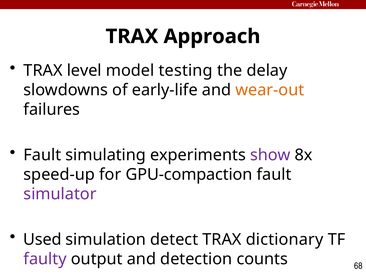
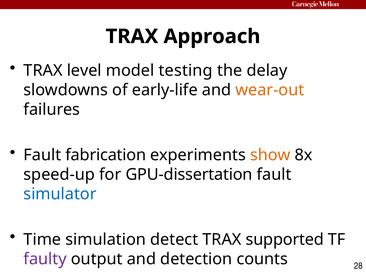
simulating: simulating -> fabrication (106, 155)
show colour: purple -> orange (270, 155)
GPU-compaction: GPU-compaction -> GPU-dissertation (189, 175)
simulator colour: purple -> blue (60, 194)
Used: Used -> Time (42, 240)
dictionary: dictionary -> supported (285, 240)
68: 68 -> 28 (358, 266)
